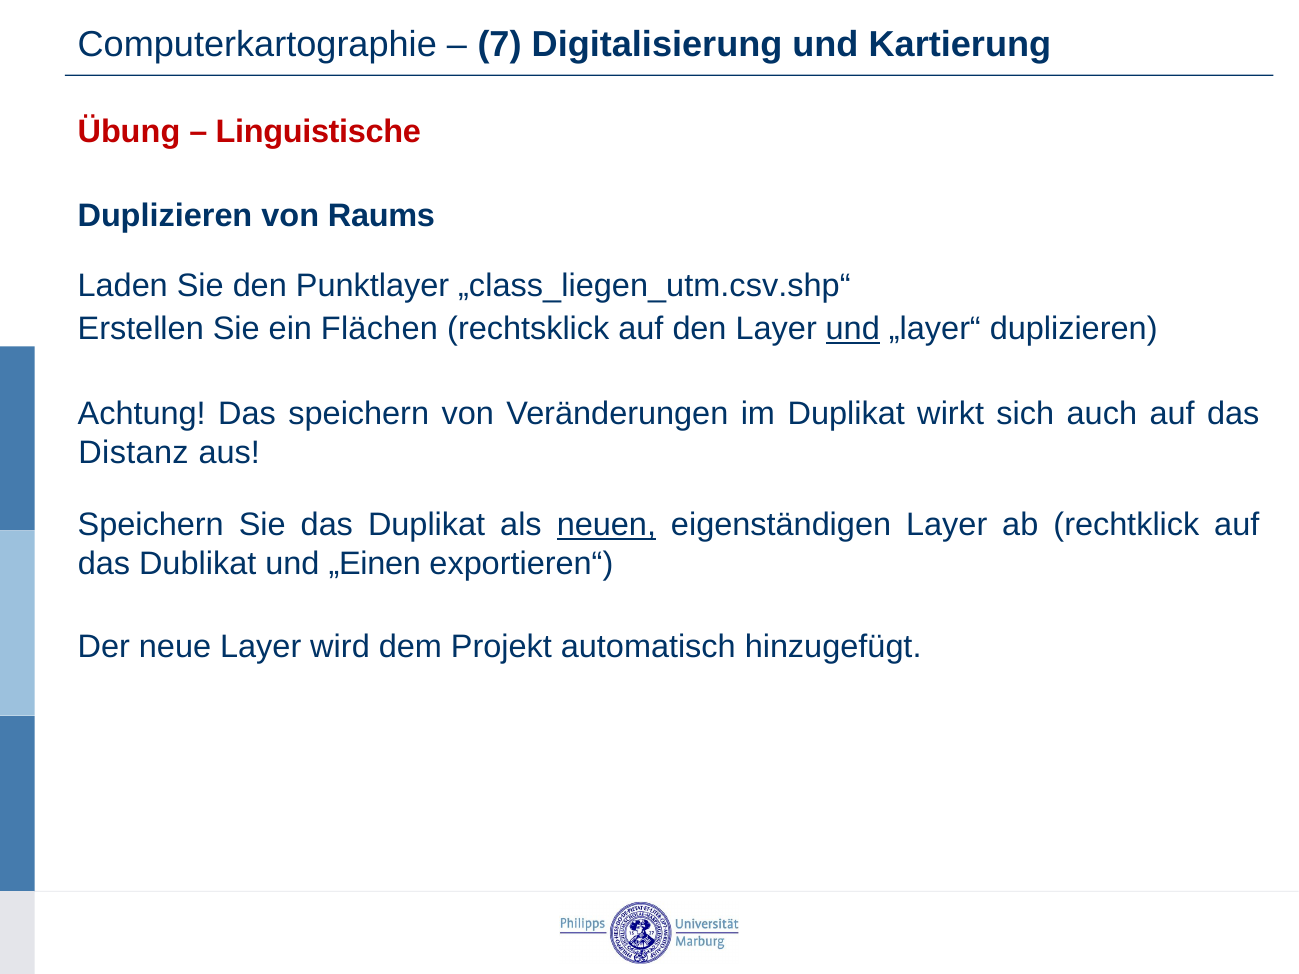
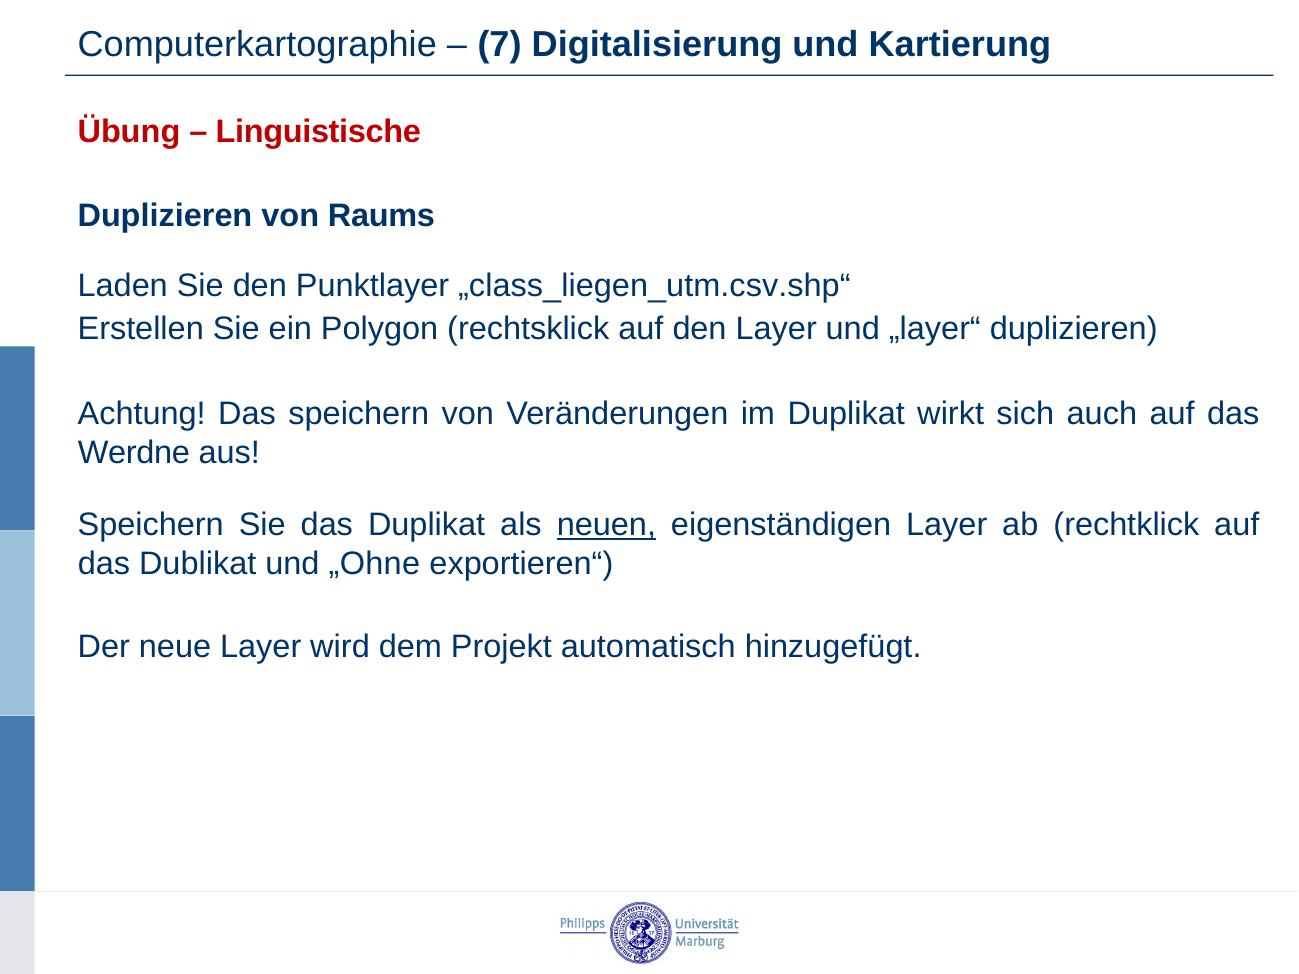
Flächen: Flächen -> Polygon (380, 329)
und underline: present -> none (853, 329)
Distanz: Distanz -> Werdne (134, 452)
„Einen: „Einen -> „Ohne (374, 564)
